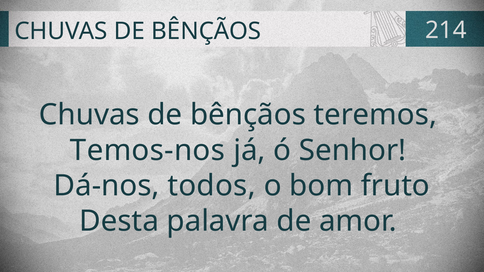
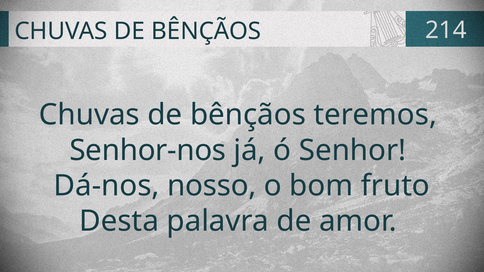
Temos-nos: Temos-nos -> Senhor-nos (148, 150)
todos: todos -> nosso (212, 186)
